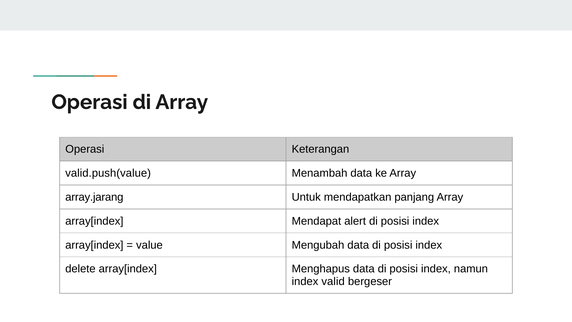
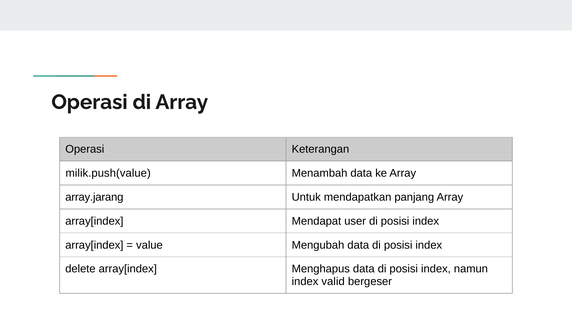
valid.push(value: valid.push(value -> milik.push(value (108, 173)
alert: alert -> user (355, 221)
